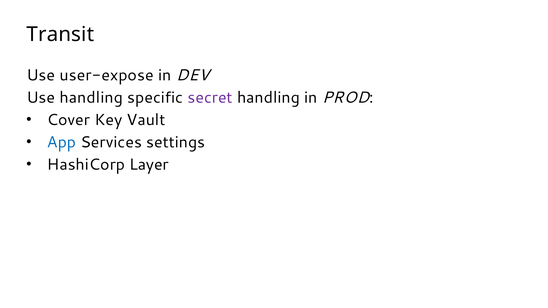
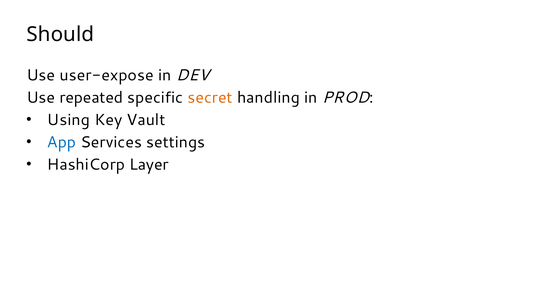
Transit: Transit -> Should (60, 34)
Use handling: handling -> repeated (91, 98)
secret colour: purple -> orange (210, 98)
Cover: Cover -> Using (68, 120)
